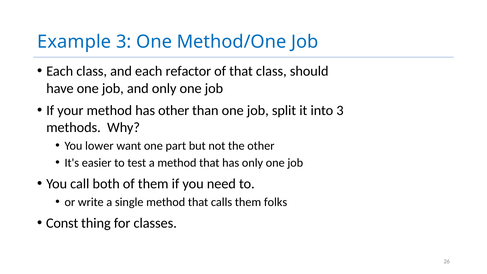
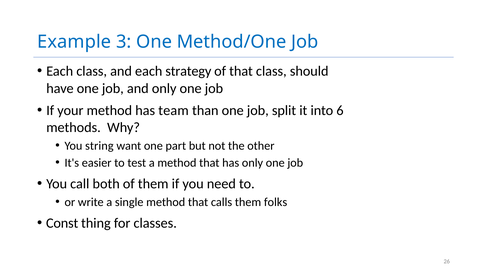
refactor: refactor -> strategy (188, 71)
has other: other -> team (174, 110)
into 3: 3 -> 6 (340, 110)
lower: lower -> string (99, 146)
